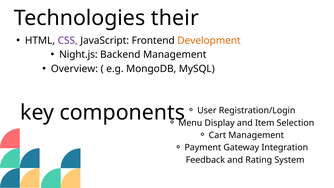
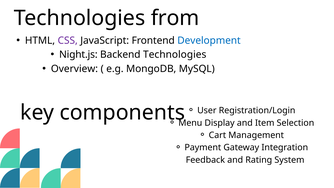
their: their -> from (175, 18)
Development colour: orange -> blue (209, 41)
Backend Management: Management -> Technologies (175, 55)
